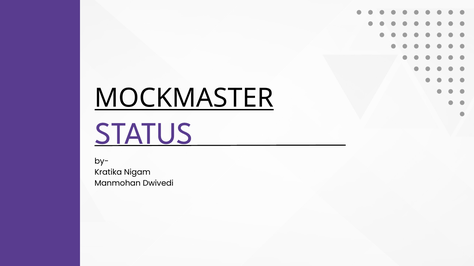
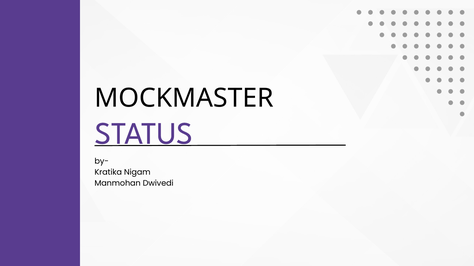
MOCKMASTER underline: present -> none (184, 99)
